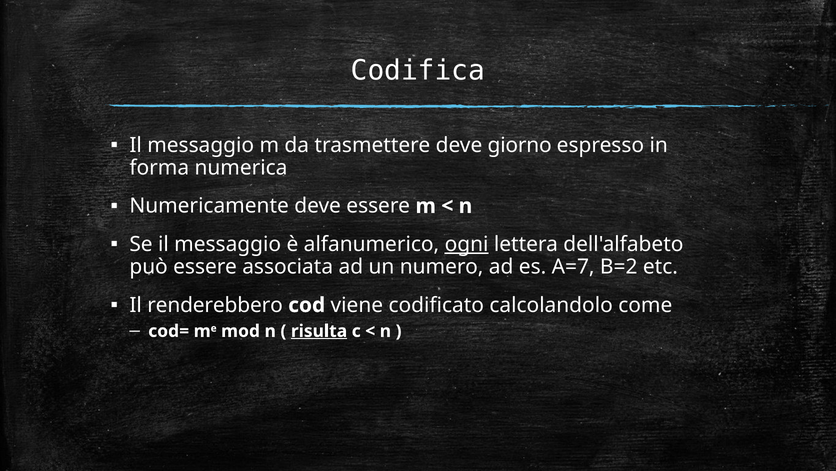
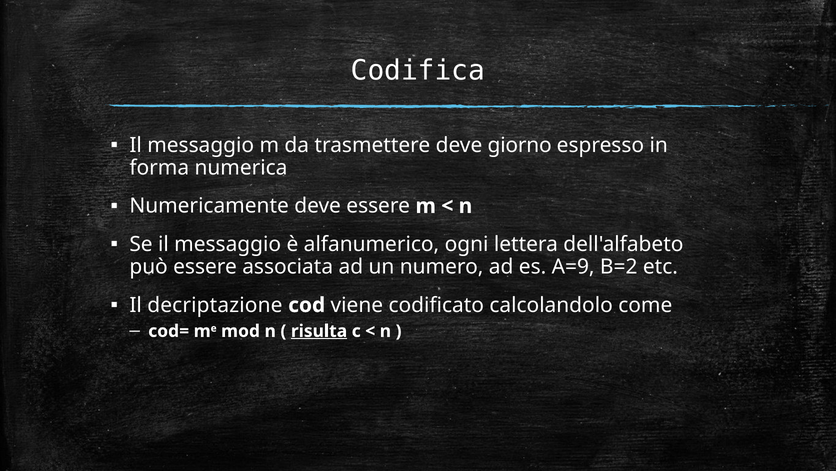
ogni underline: present -> none (467, 244)
A=7: A=7 -> A=9 (573, 267)
renderebbero: renderebbero -> decriptazione (215, 305)
